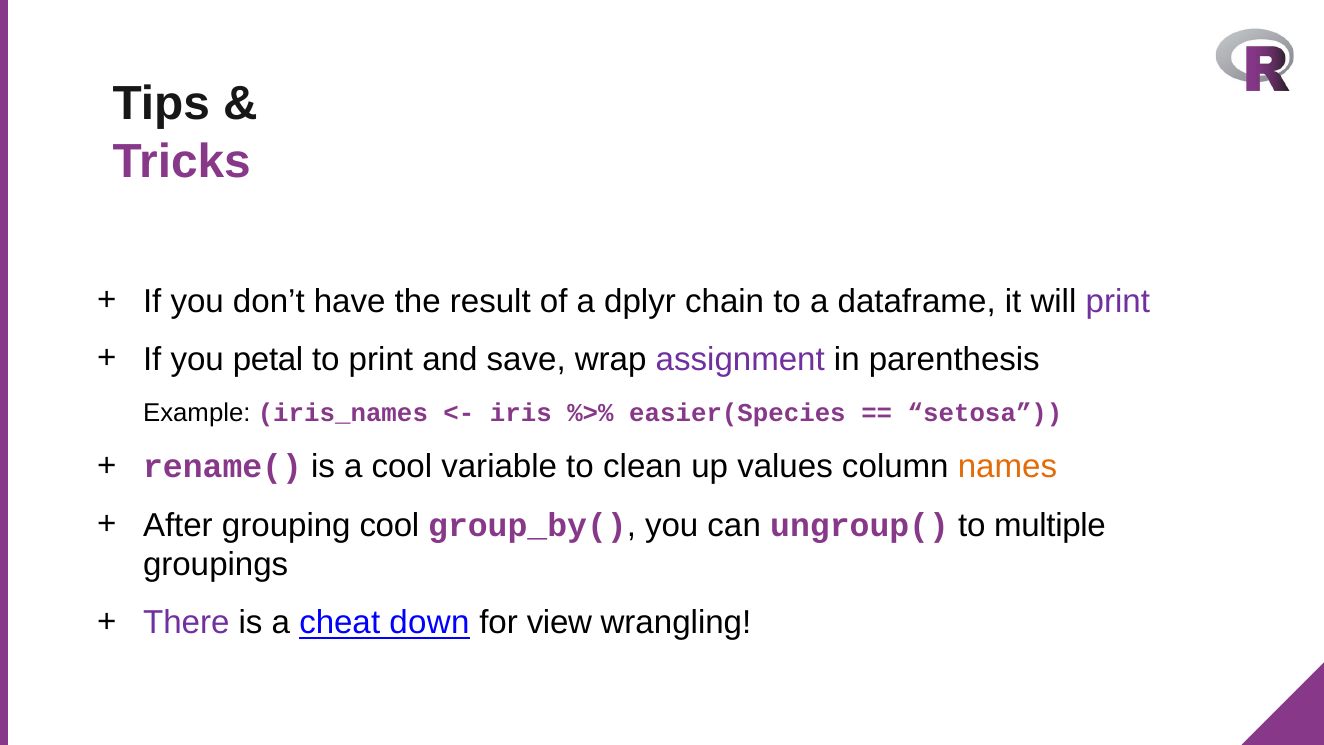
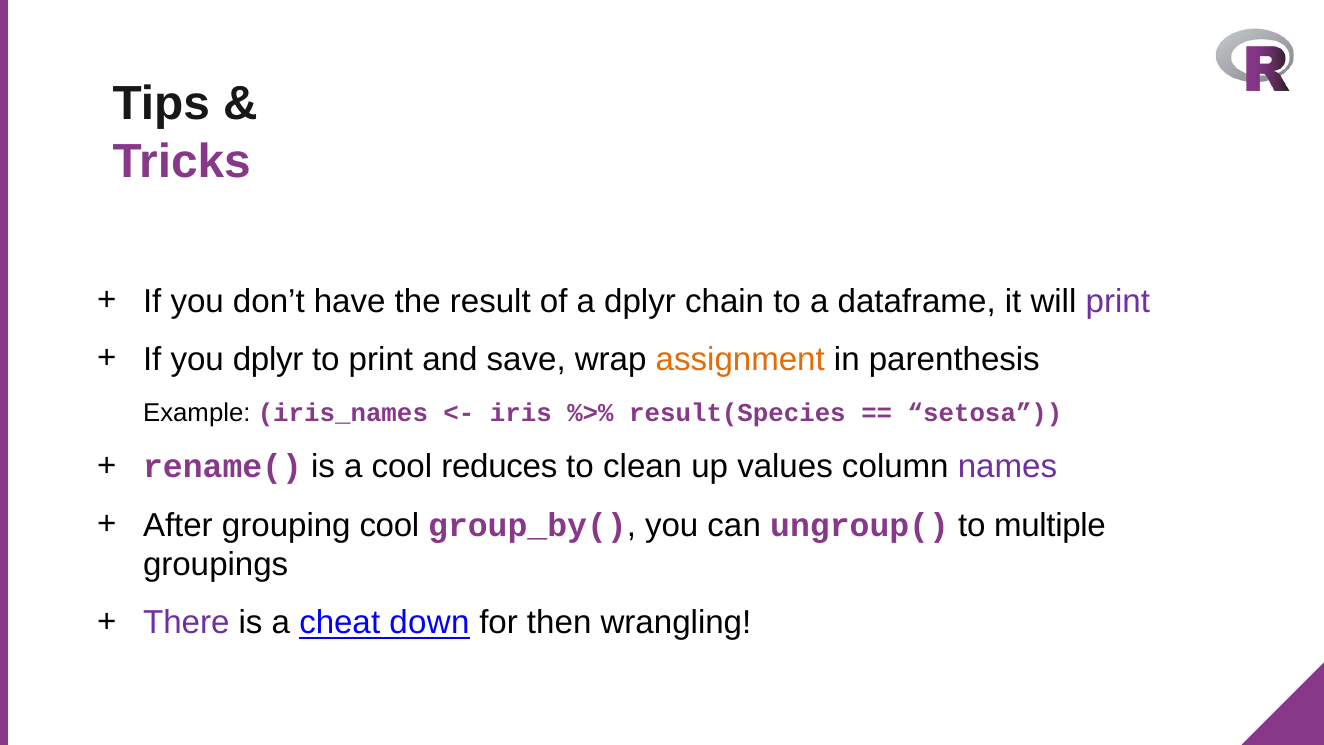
you petal: petal -> dplyr (268, 359)
assignment colour: purple -> orange (740, 359)
easier(Species: easier(Species -> result(Species (737, 413)
variable: variable -> reduces (499, 467)
names colour: orange -> purple (1007, 467)
view: view -> then (559, 623)
